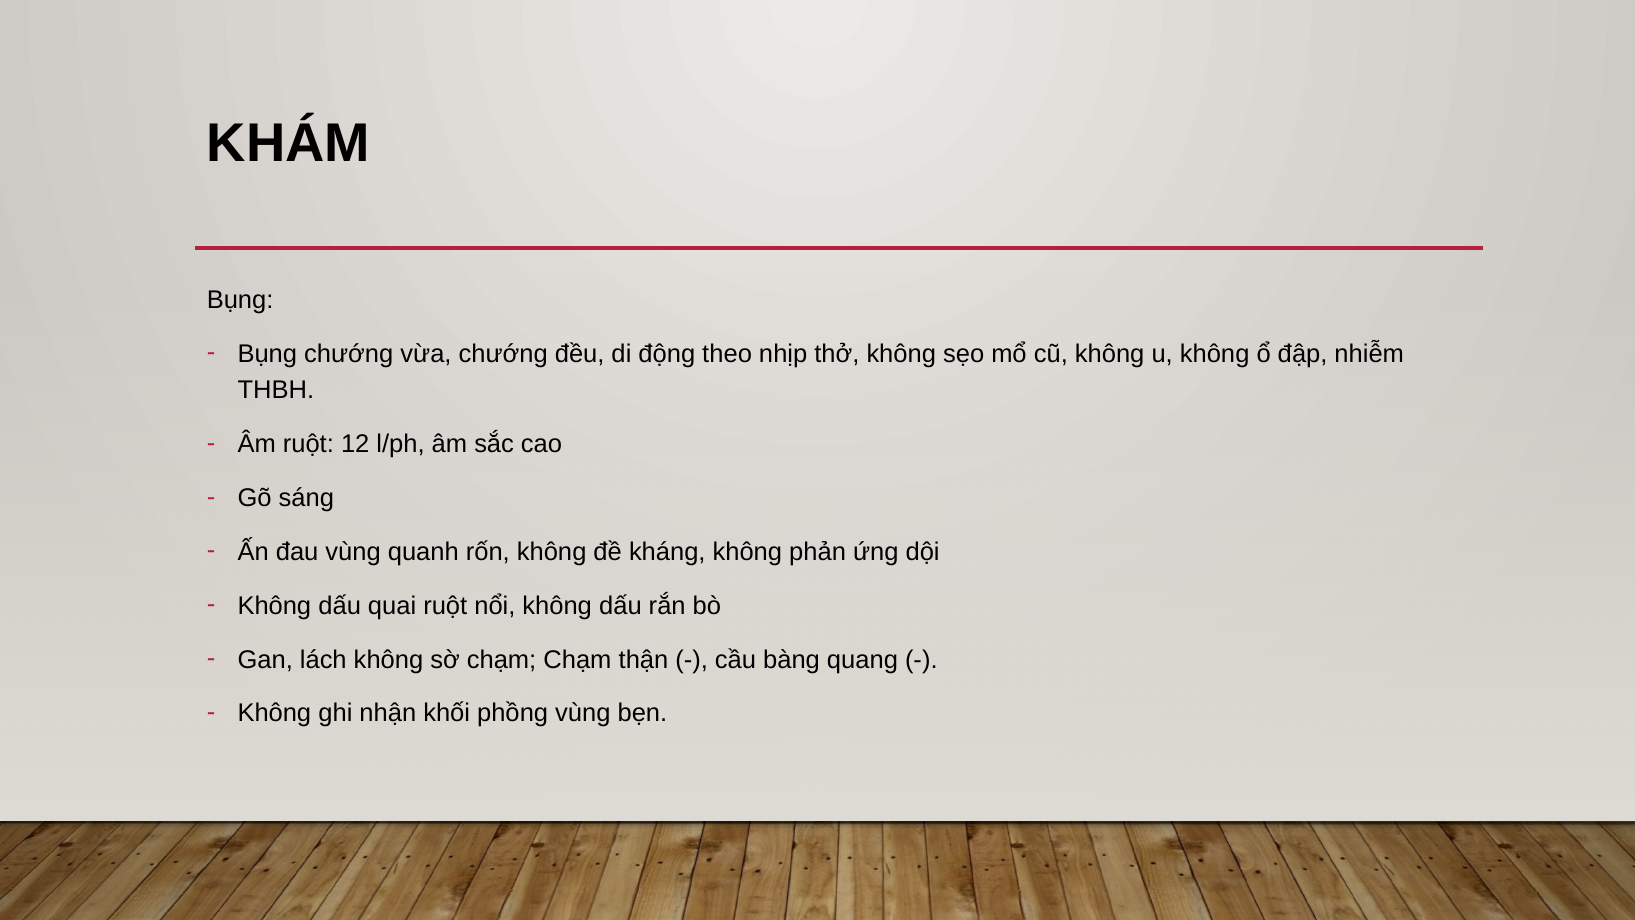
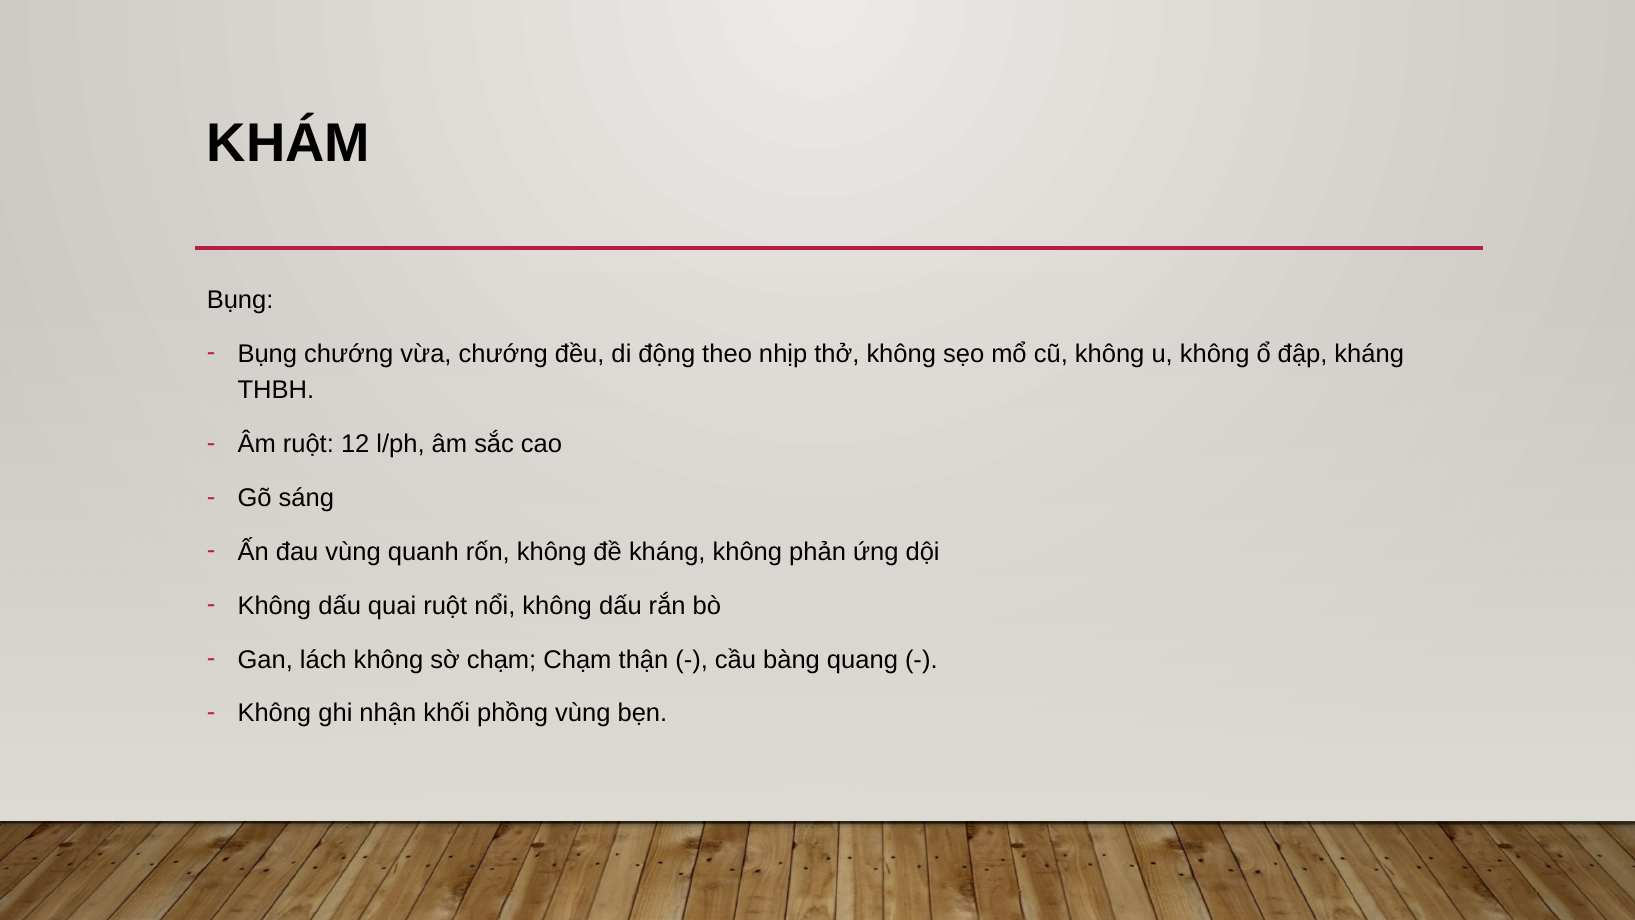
đập nhiễm: nhiễm -> kháng (1369, 354)
